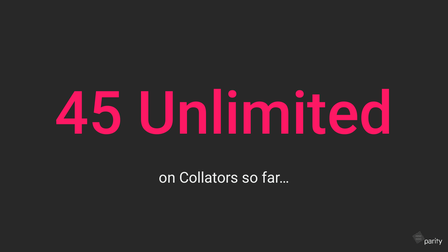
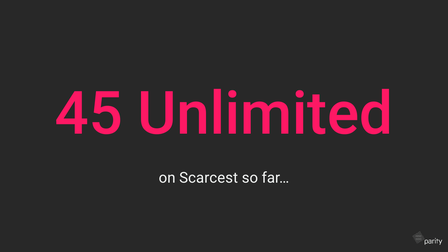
Collators: Collators -> Scarcest (209, 178)
